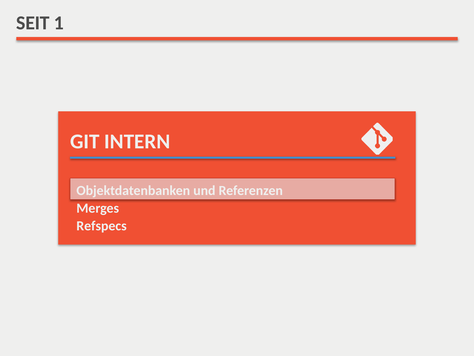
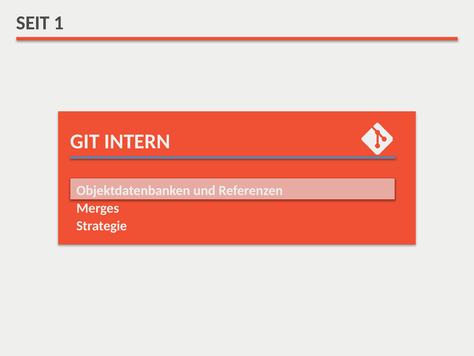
Refspecs: Refspecs -> Strategie (102, 226)
